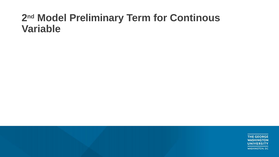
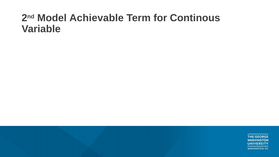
Preliminary: Preliminary -> Achievable (97, 18)
